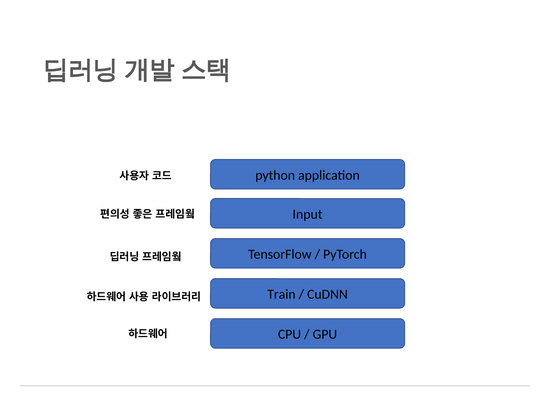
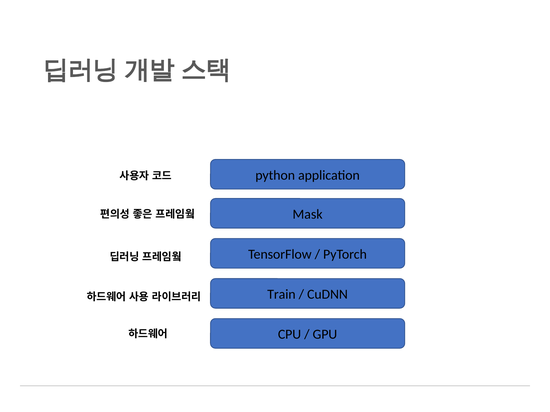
Input: Input -> Mask (308, 215)
